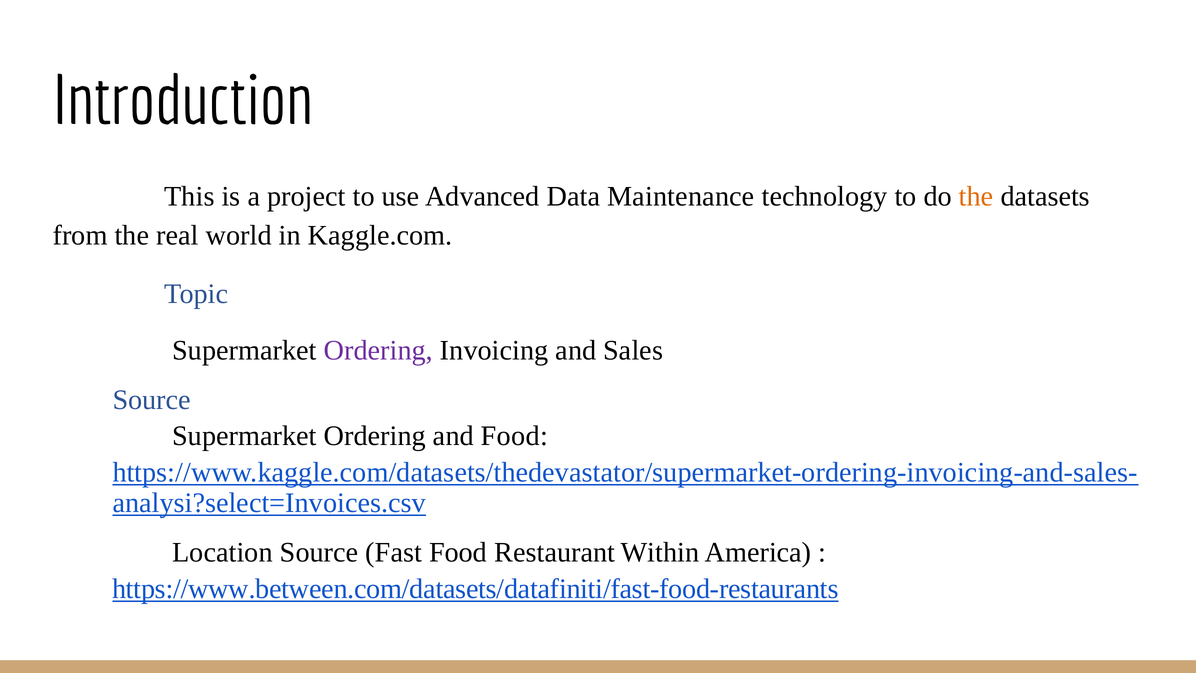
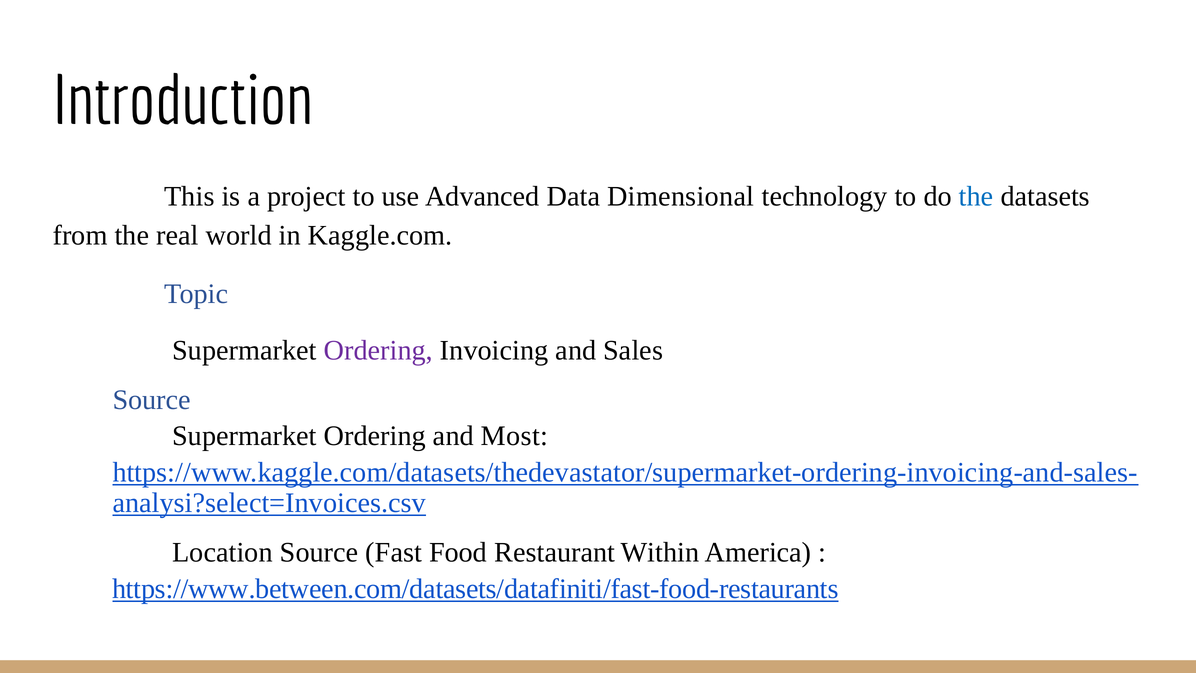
Maintenance: Maintenance -> Dimensional (681, 196)
the colour: orange -> blue (976, 196)
and Food: Food -> Most (514, 436)
